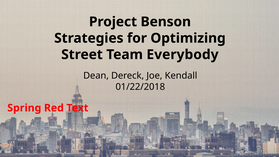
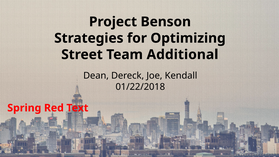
Everybody: Everybody -> Additional (182, 55)
